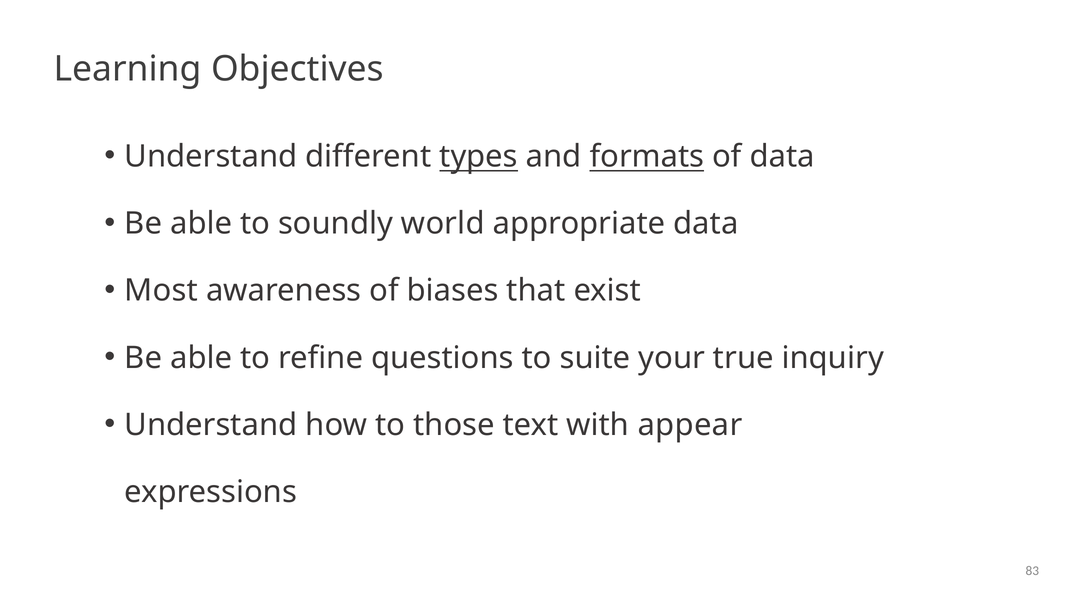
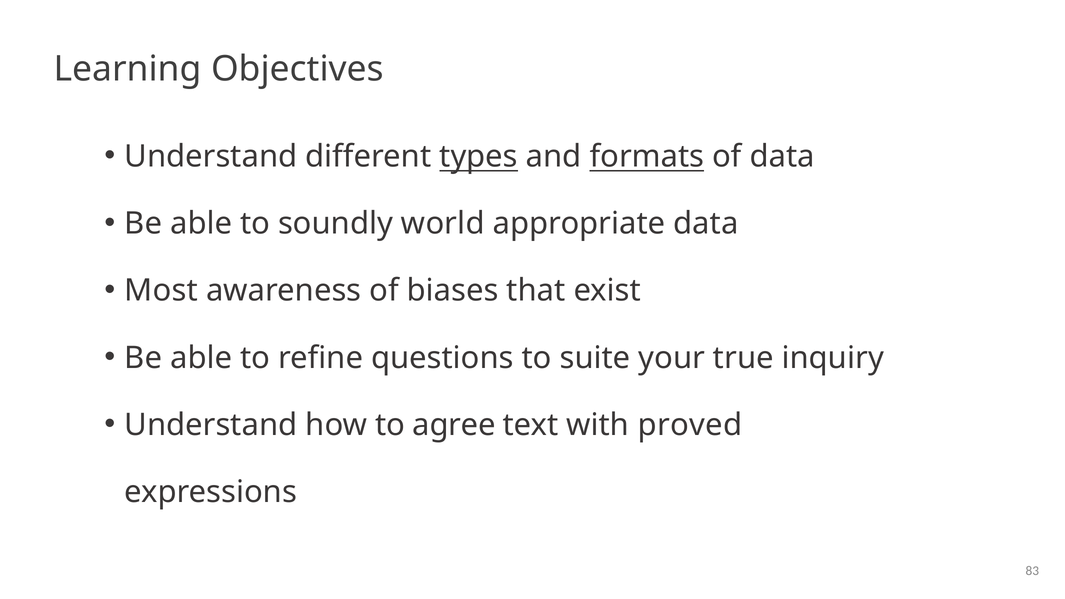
those: those -> agree (454, 425)
appear: appear -> proved (690, 425)
